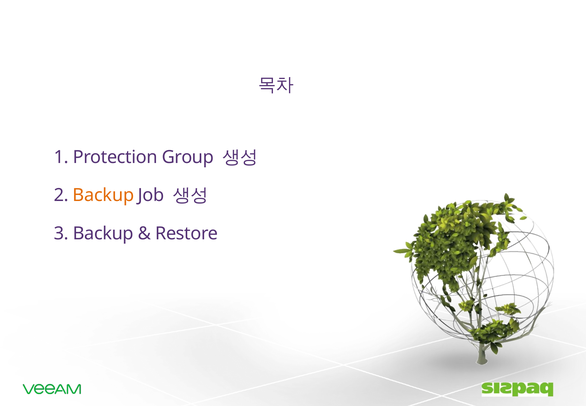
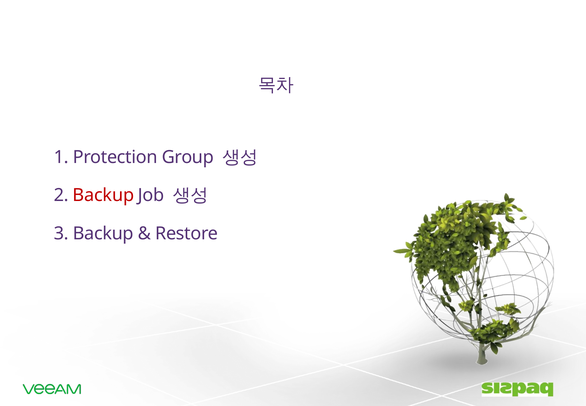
Backup colour: orange -> red (103, 195)
